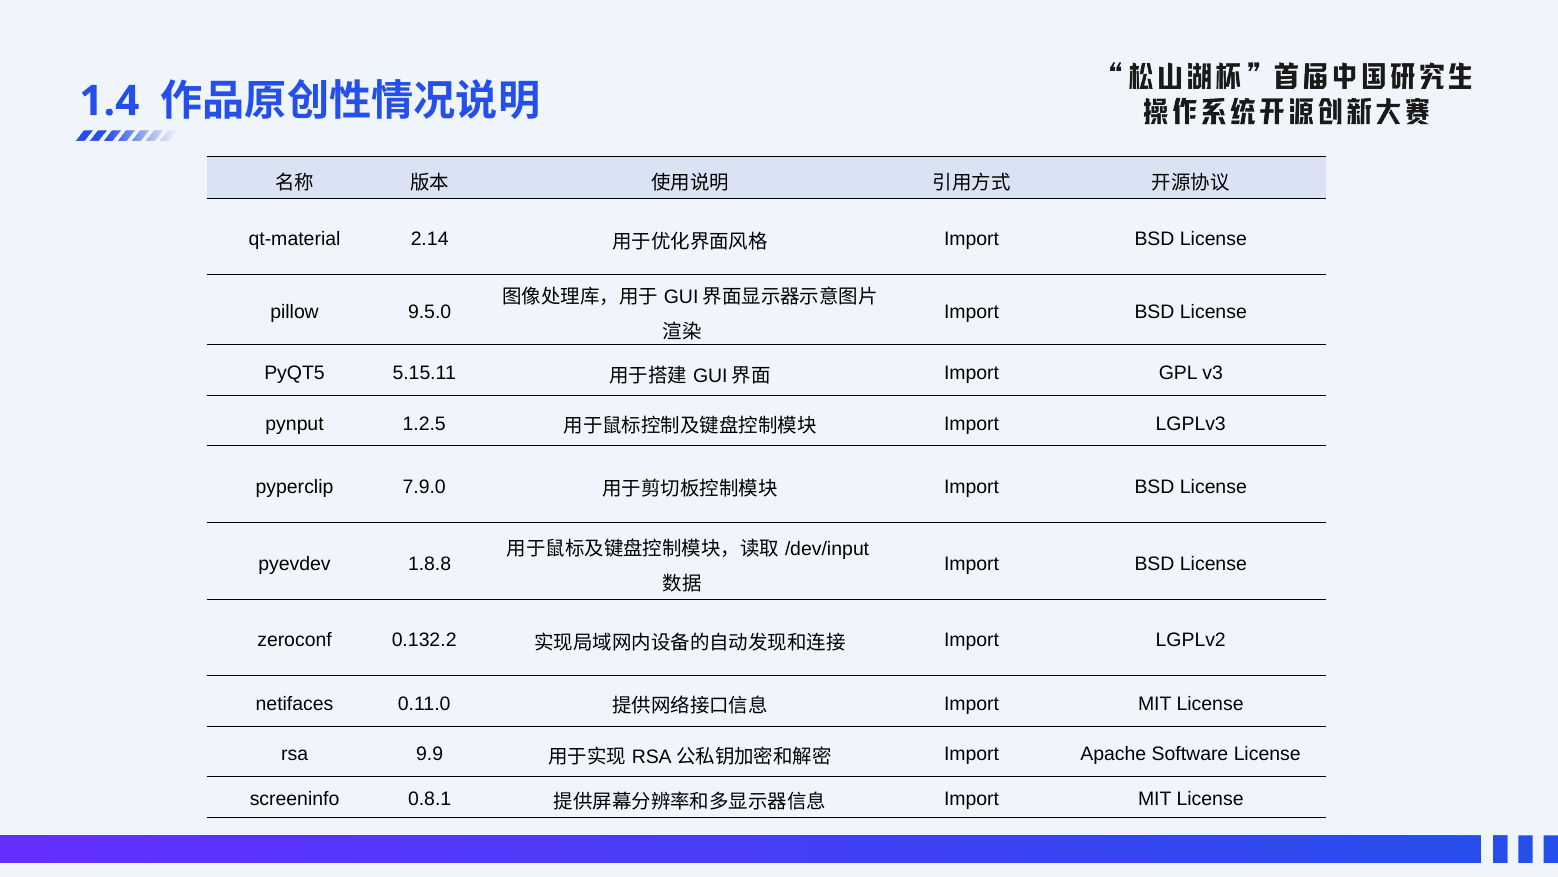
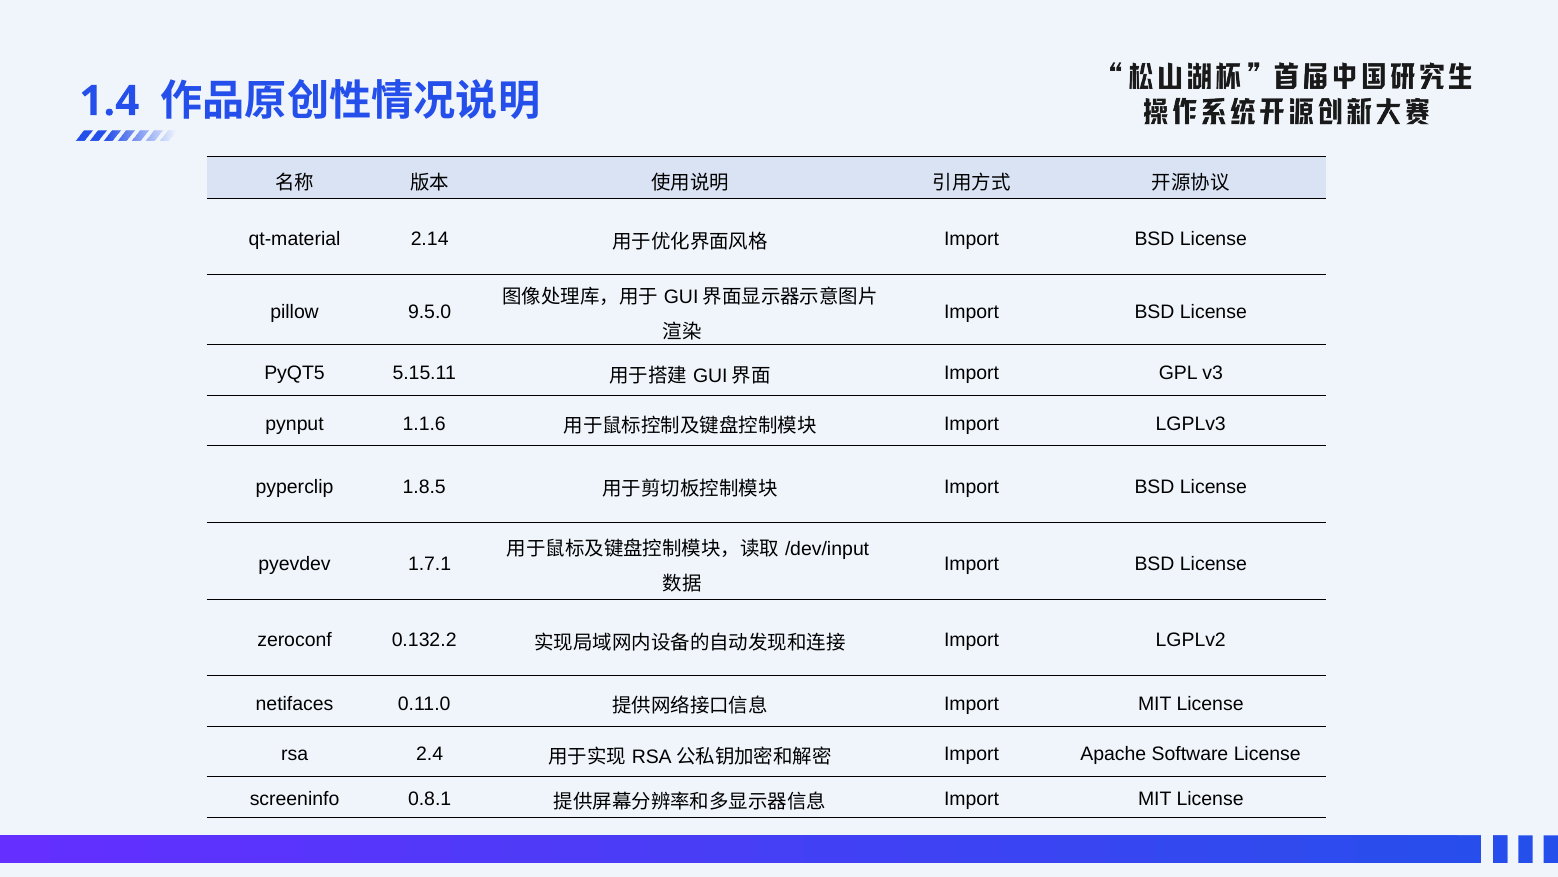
1.2.5: 1.2.5 -> 1.1.6 (424, 423)
7.9.0: 7.9.0 -> 1.8.5 (424, 487)
1.8.8: 1.8.8 -> 1.7.1 (430, 564)
9.9: 9.9 -> 2.4 (430, 754)
